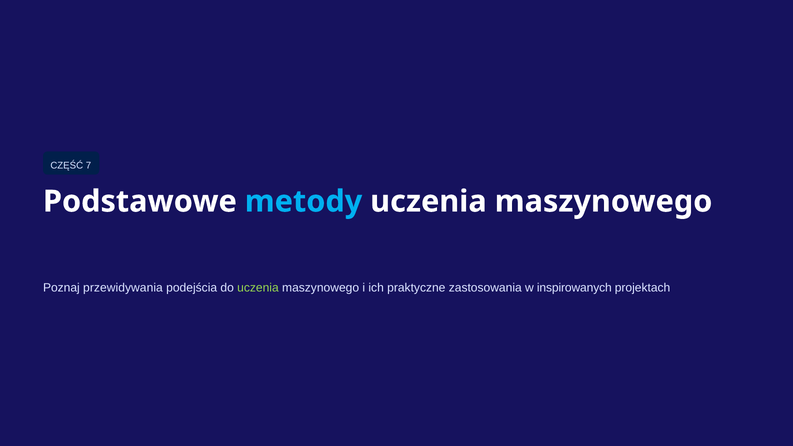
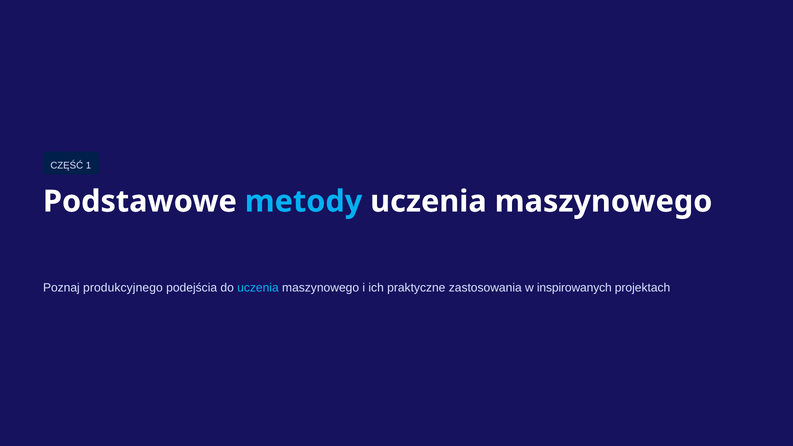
7: 7 -> 1 (88, 166)
przewidywania: przewidywania -> produkcyjnego (123, 288)
uczenia colour: light green -> light blue (258, 288)
